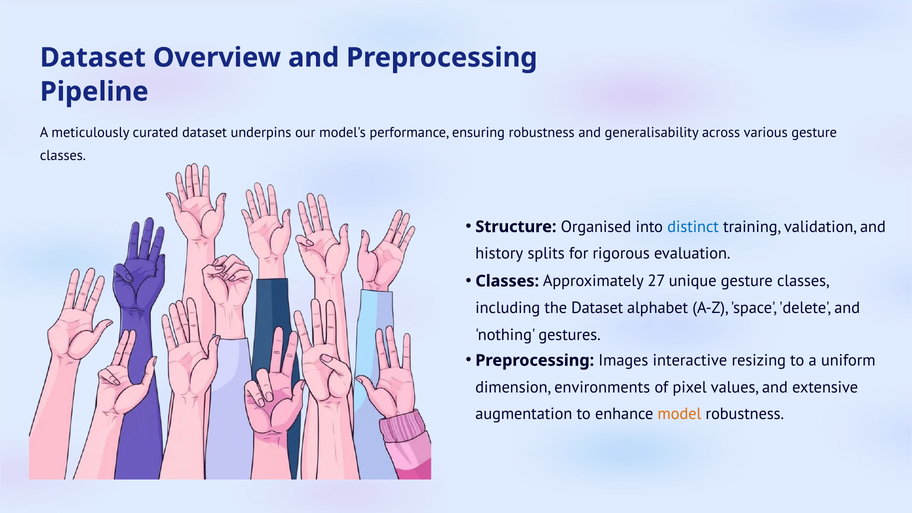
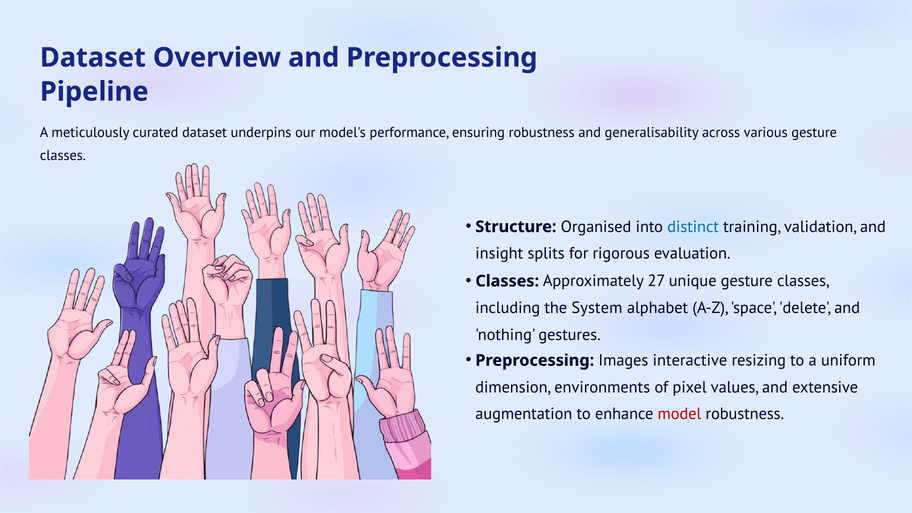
history: history -> insight (499, 254)
the Dataset: Dataset -> System (597, 308)
model colour: orange -> red (679, 414)
